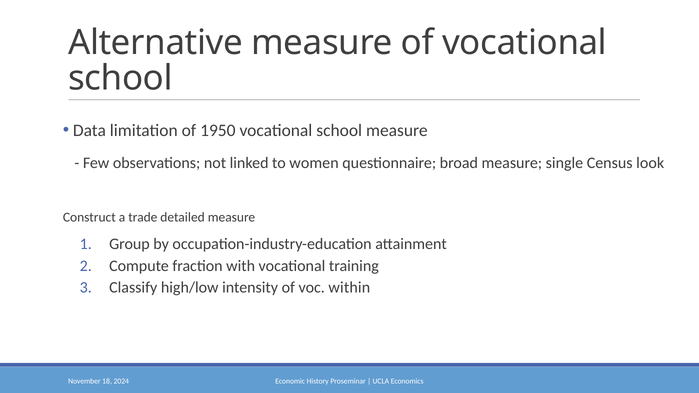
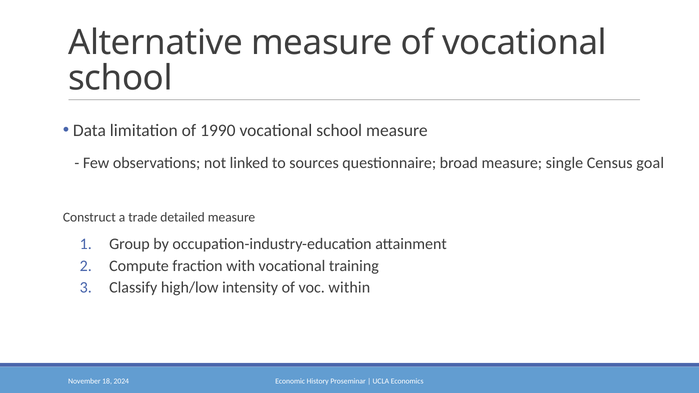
1950: 1950 -> 1990 (218, 131)
women: women -> sources (314, 163)
look: look -> goal (650, 163)
